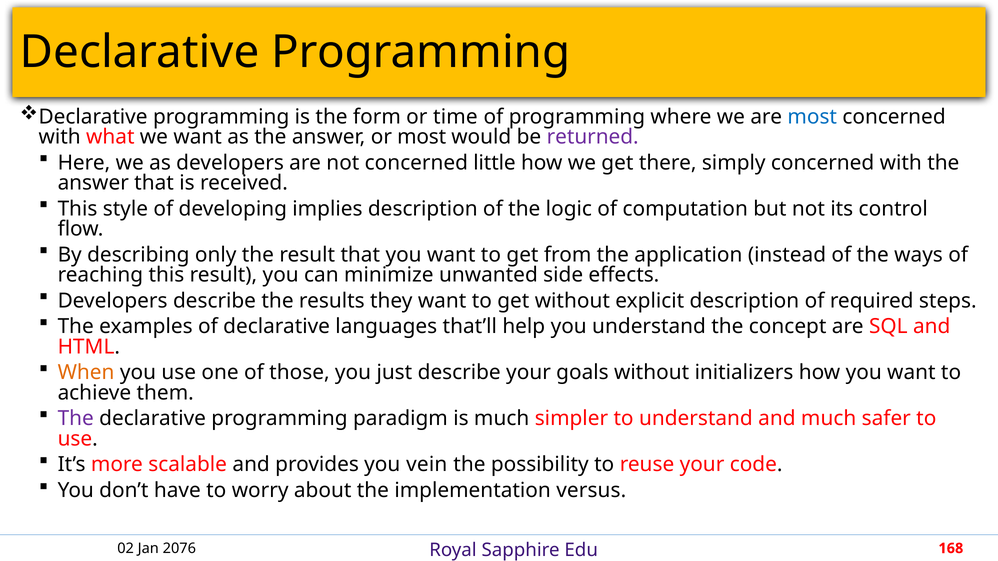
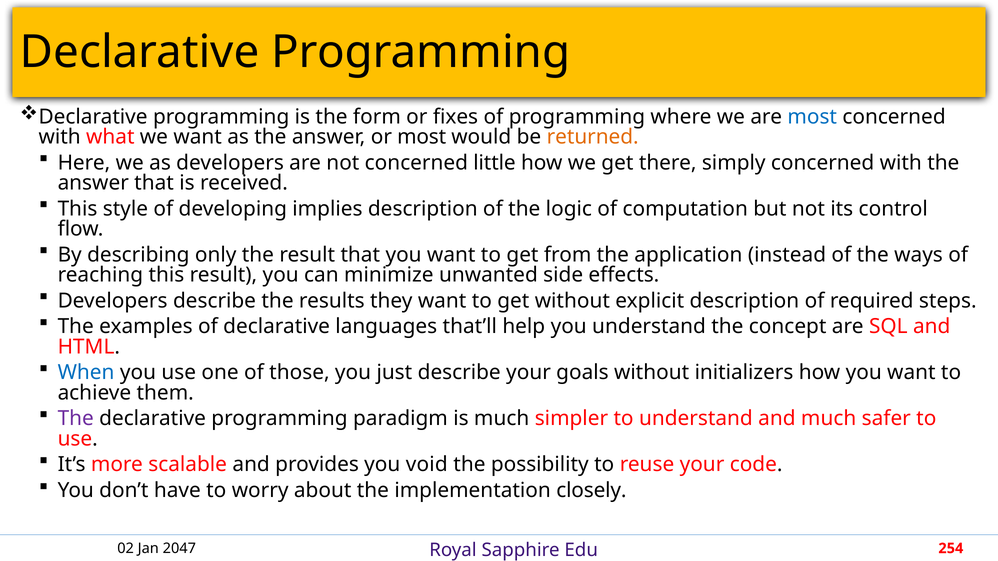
time: time -> fixes (455, 117)
returned colour: purple -> orange (593, 137)
When colour: orange -> blue (86, 373)
vein: vein -> void (427, 465)
versus: versus -> closely (591, 491)
2076: 2076 -> 2047 (179, 549)
168: 168 -> 254 (951, 549)
